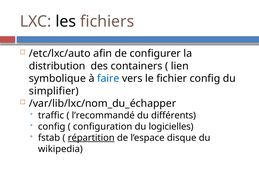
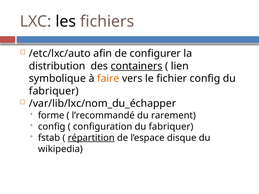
containers underline: none -> present (137, 66)
faire colour: blue -> orange (108, 79)
simplifier: simplifier -> fabriquer (54, 91)
traffic: traffic -> forme (51, 115)
différents: différents -> rarement (173, 115)
configuration du logicielles: logicielles -> fabriquer (171, 127)
